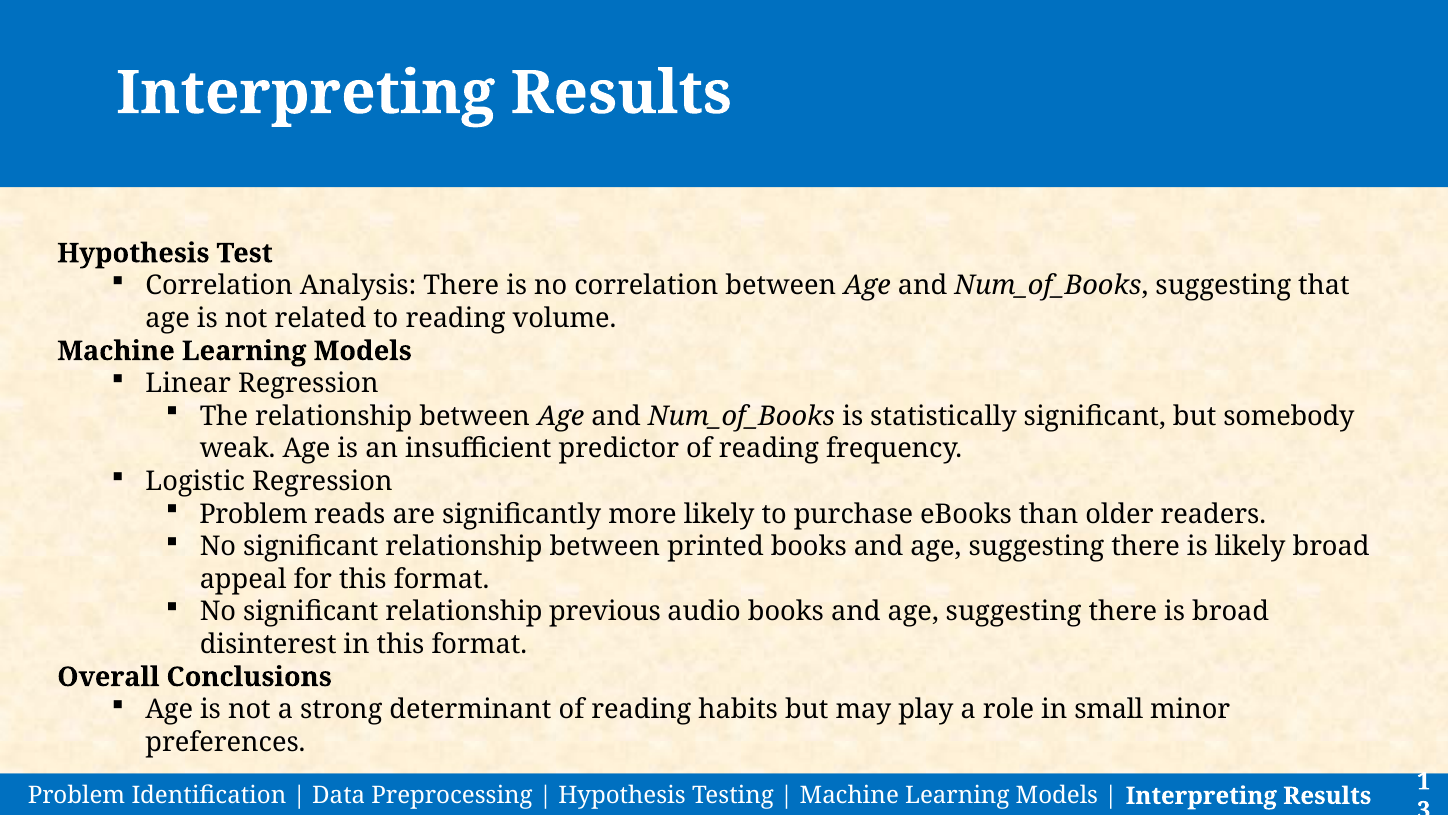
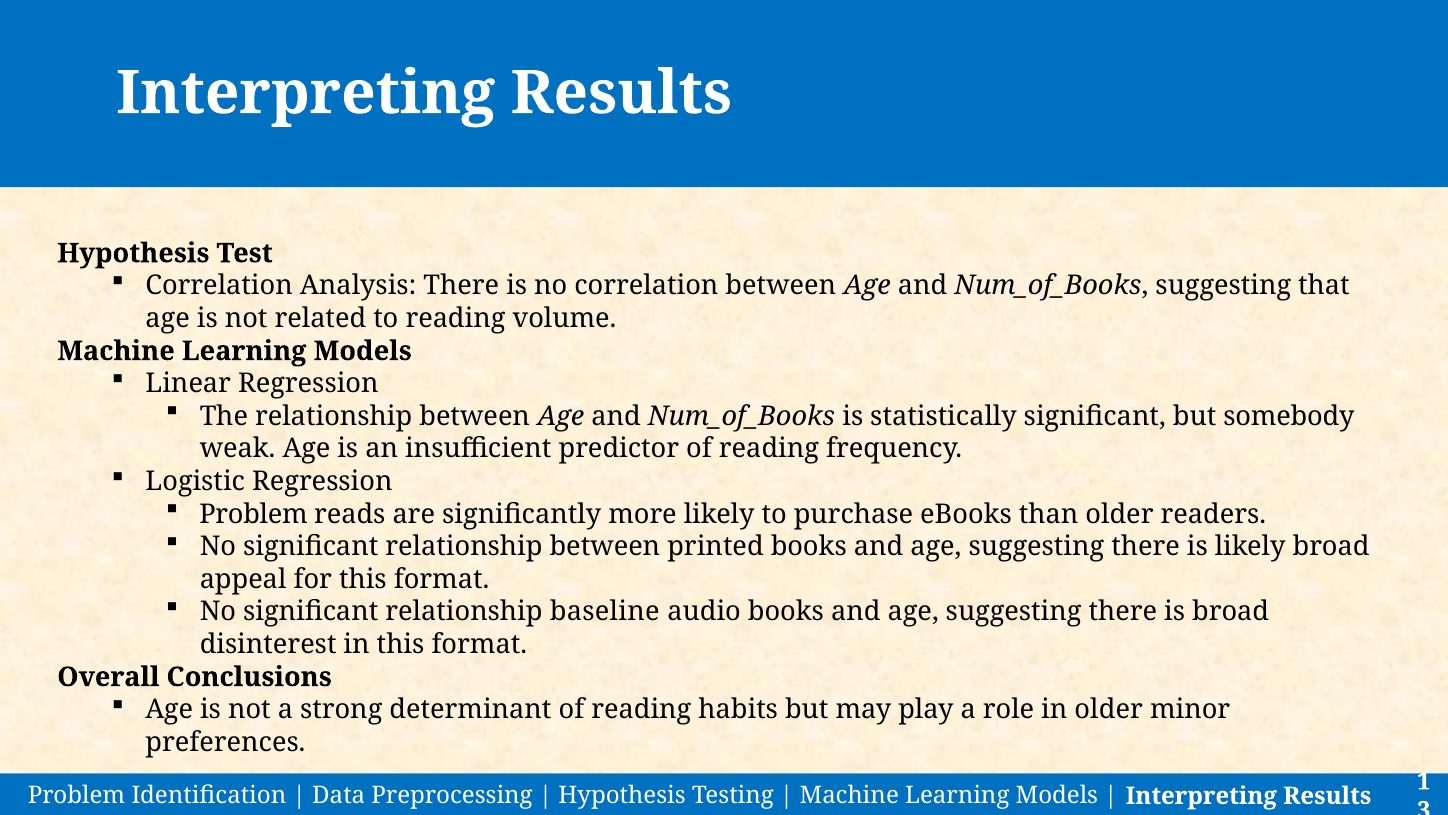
previous: previous -> baseline (605, 612)
in small: small -> older (1109, 709)
